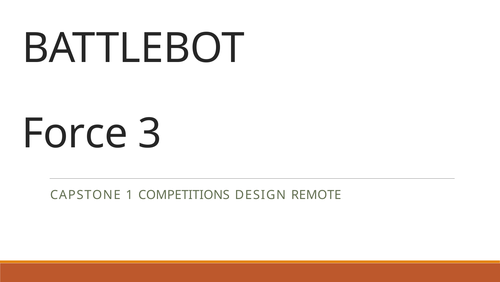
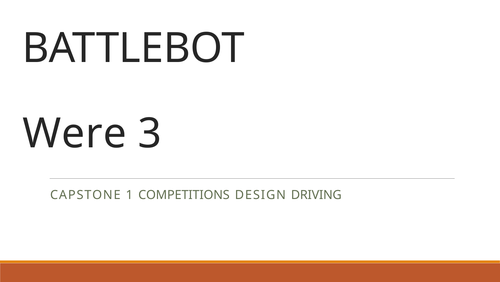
Force: Force -> Were (74, 133)
REMOTE: REMOTE -> DRIVING (316, 194)
